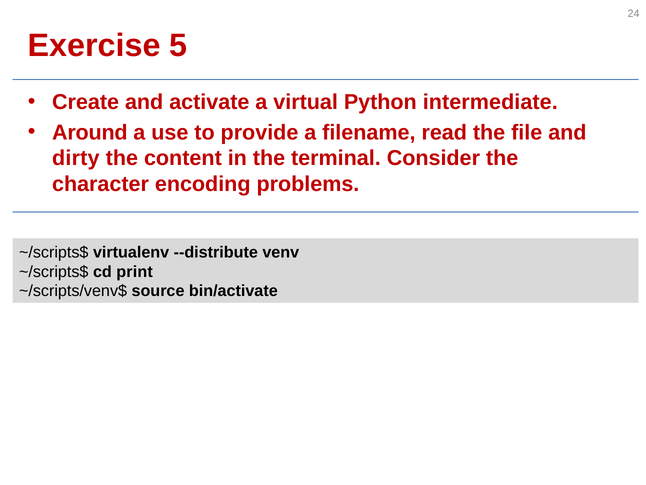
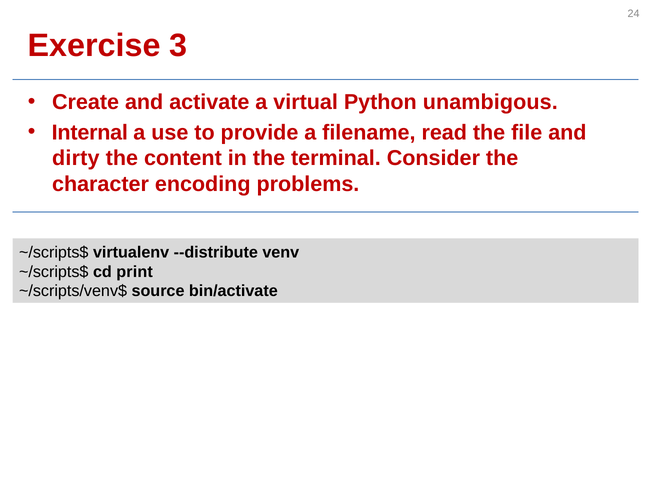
5: 5 -> 3 (178, 46)
intermediate: intermediate -> unambigous (490, 102)
Around: Around -> Internal (90, 132)
